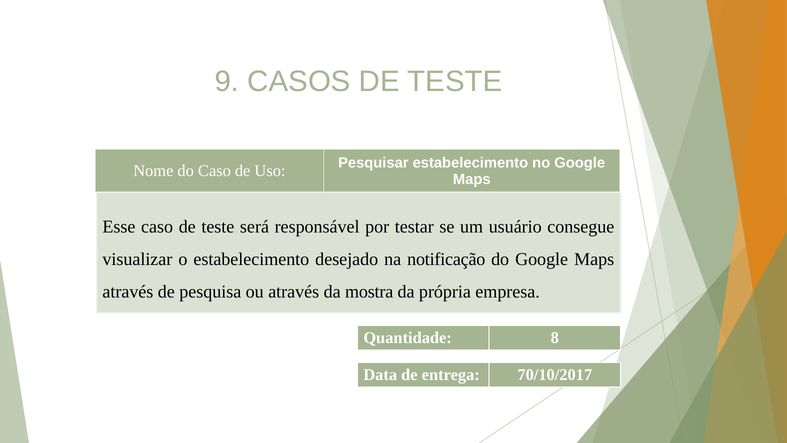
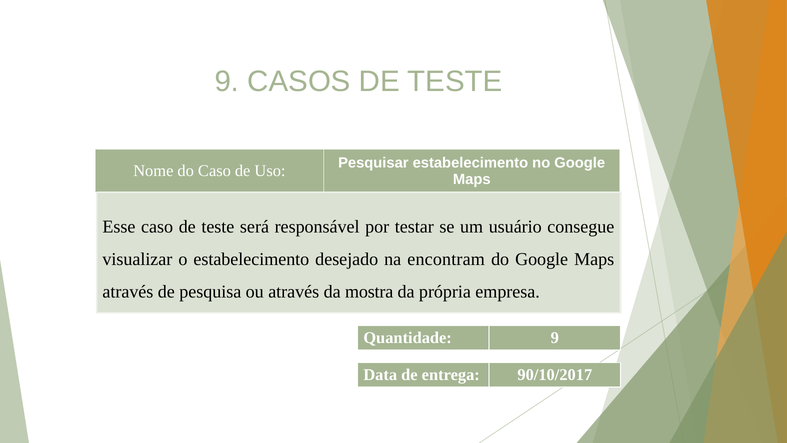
notificação: notificação -> encontram (446, 259)
Quantidade 8: 8 -> 9 (555, 338)
70/10/2017: 70/10/2017 -> 90/10/2017 (555, 375)
